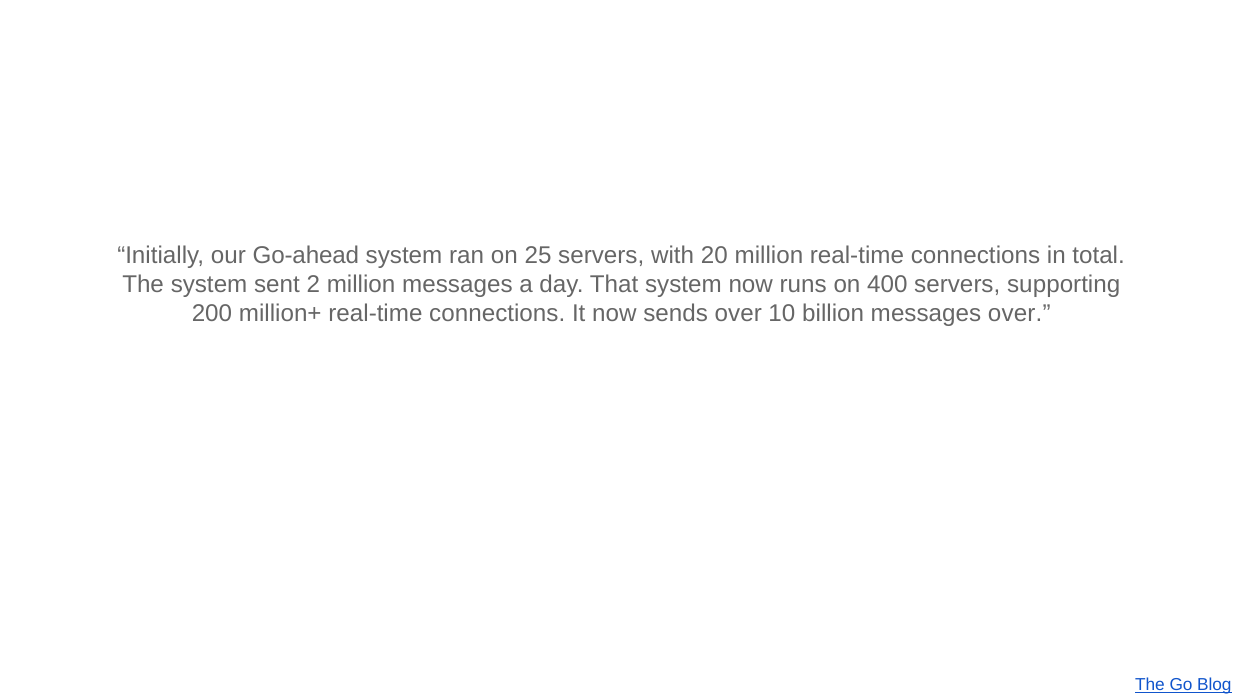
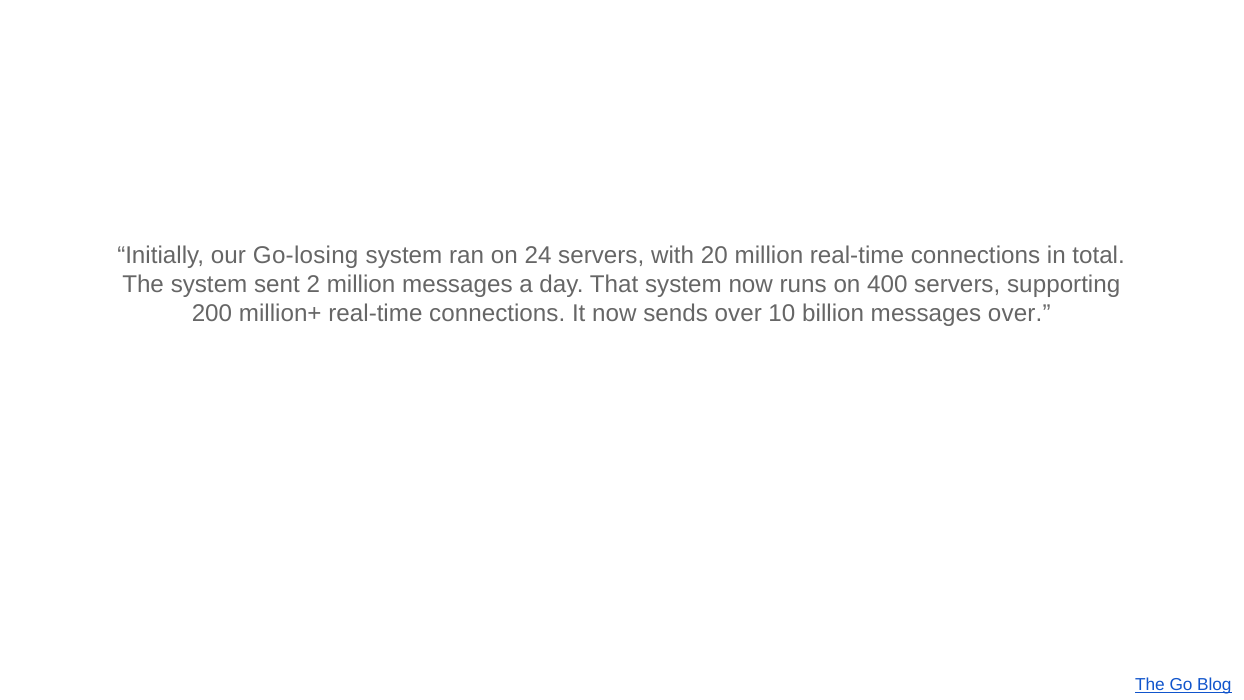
Go-ahead: Go-ahead -> Go-losing (306, 256)
25: 25 -> 24 (538, 256)
